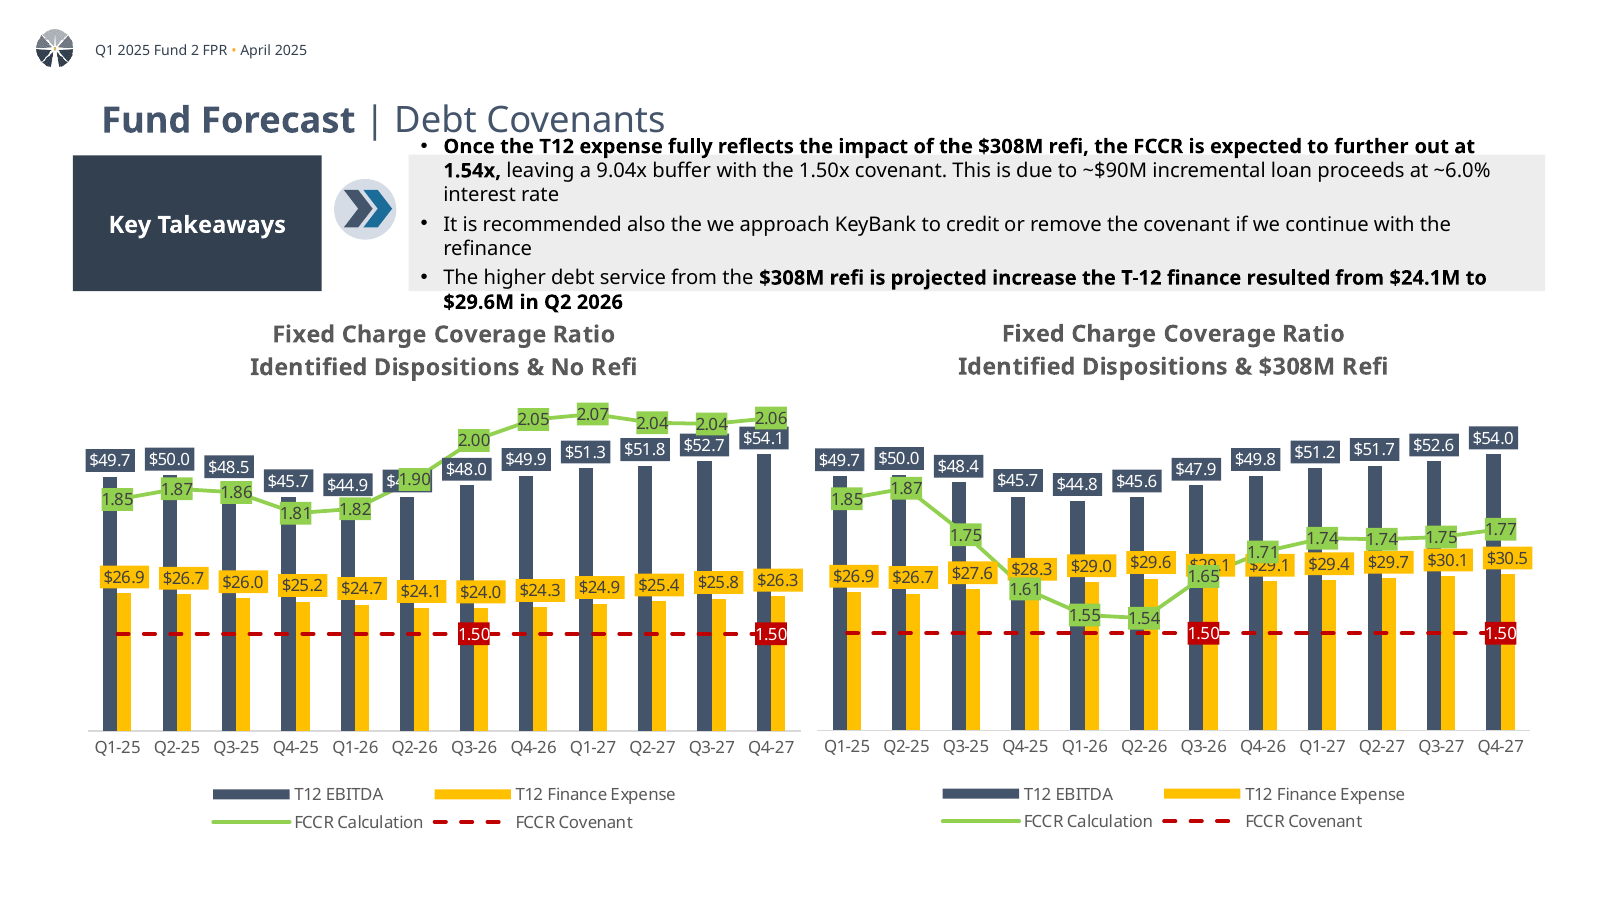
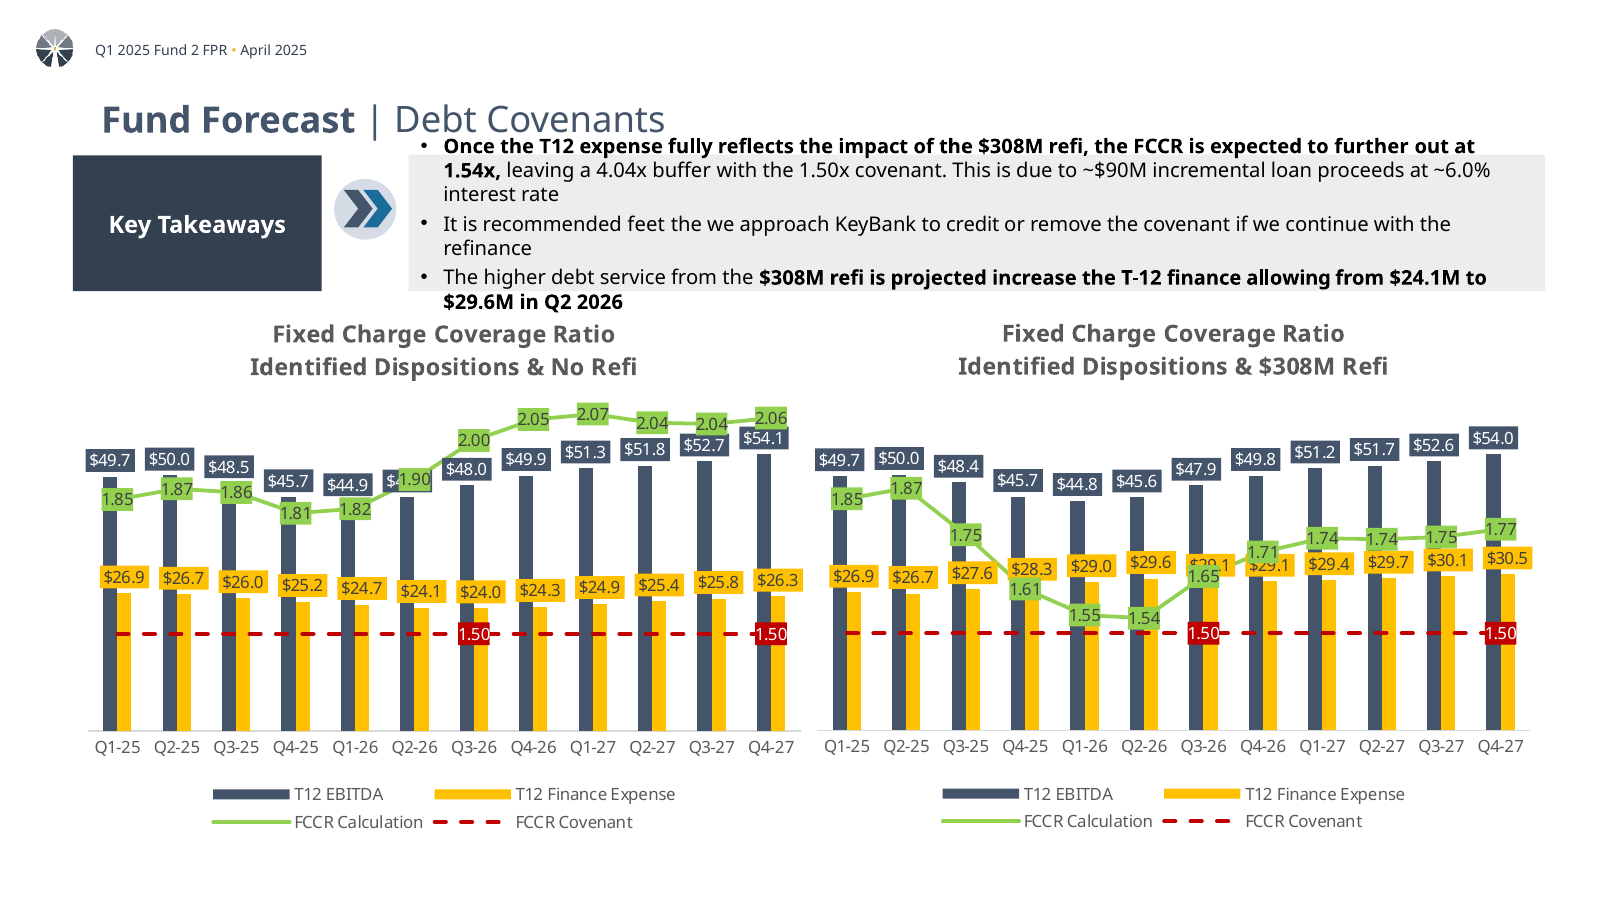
9.04x: 9.04x -> 4.04x (622, 171)
also: also -> feet (646, 224)
resulted: resulted -> allowing (1289, 278)
